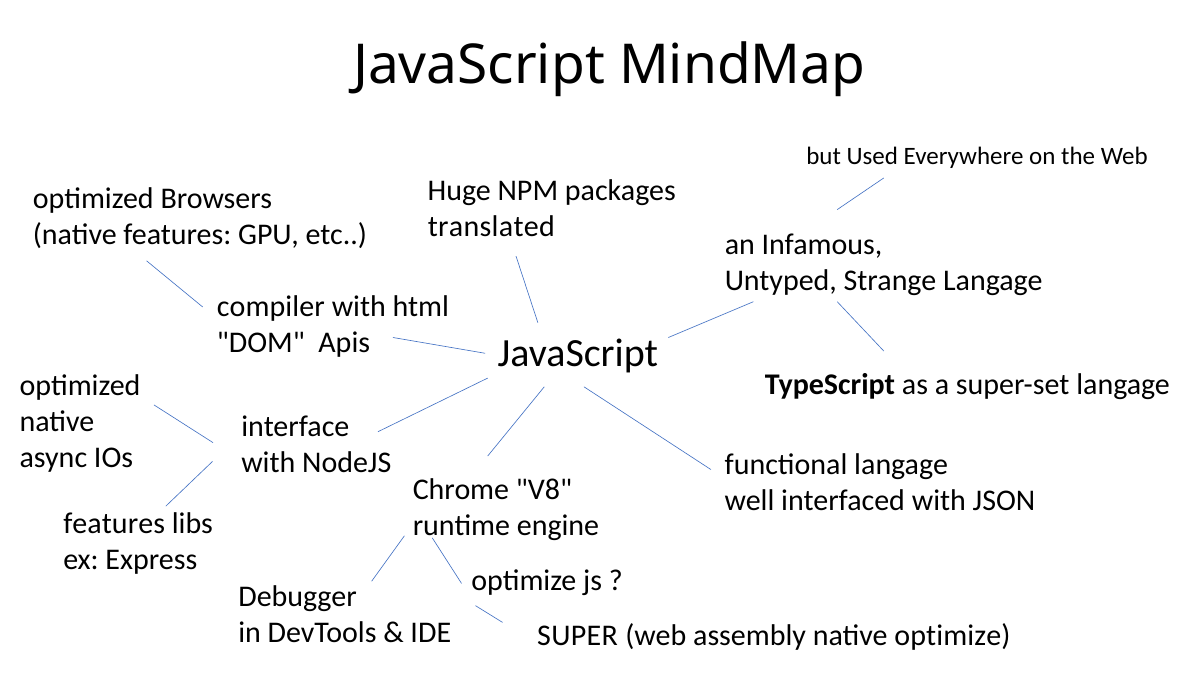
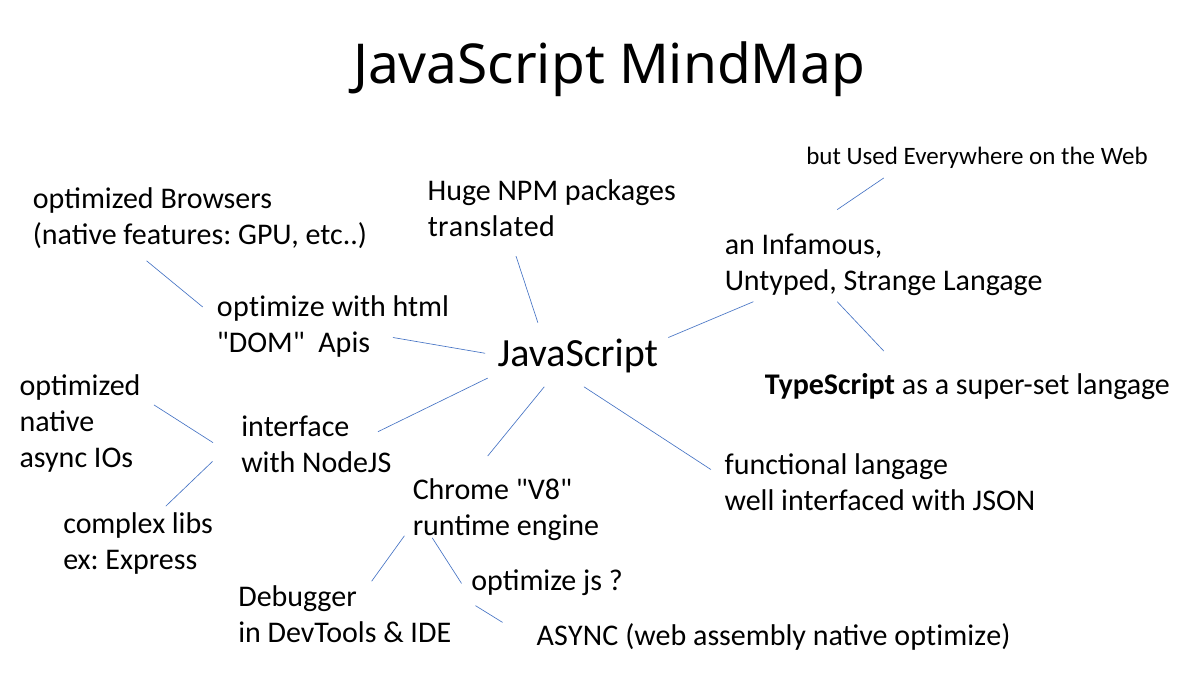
compiler: compiler -> optimize (271, 307)
features: features -> complex (114, 524)
SUPER: SUPER -> ASYNC (578, 636)
